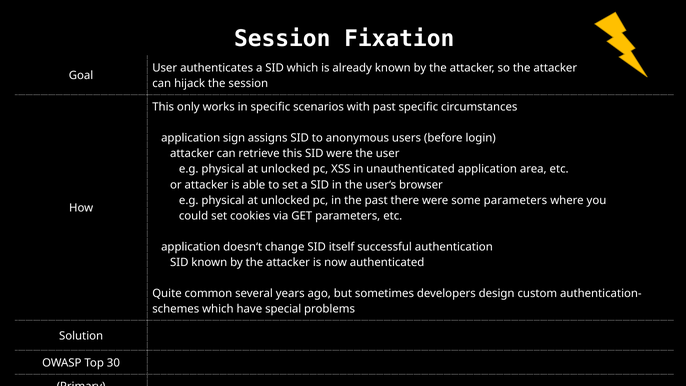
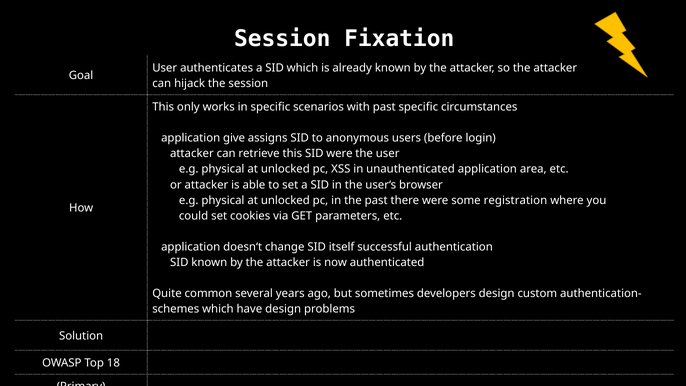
sign: sign -> give (234, 138)
some parameters: parameters -> registration (515, 200)
have special: special -> design (283, 309)
30: 30 -> 18 (113, 363)
